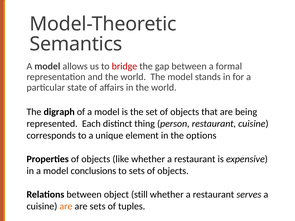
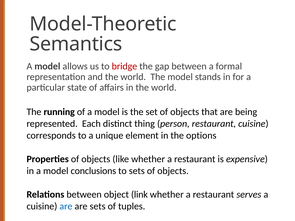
digraph: digraph -> running (59, 112)
still: still -> link (139, 195)
are colour: orange -> blue (66, 206)
